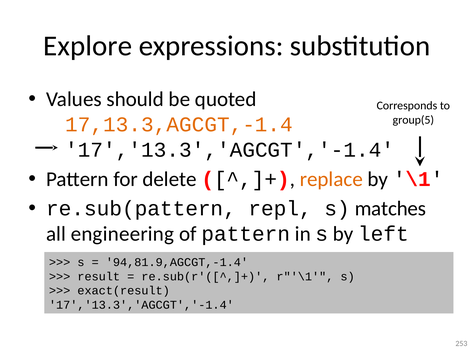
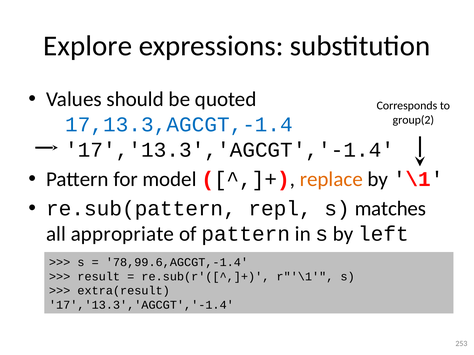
group(5: group(5 -> group(2 (413, 120)
17,13.3,AGCGT,-1.4 colour: orange -> blue (179, 125)
delete: delete -> model (170, 180)
engineering: engineering -> appropriate (122, 234)
94,81.9,AGCGT,-1.4: 94,81.9,AGCGT,-1.4 -> 78,99.6,AGCGT,-1.4 (177, 263)
exact(result: exact(result -> extra(result (124, 291)
